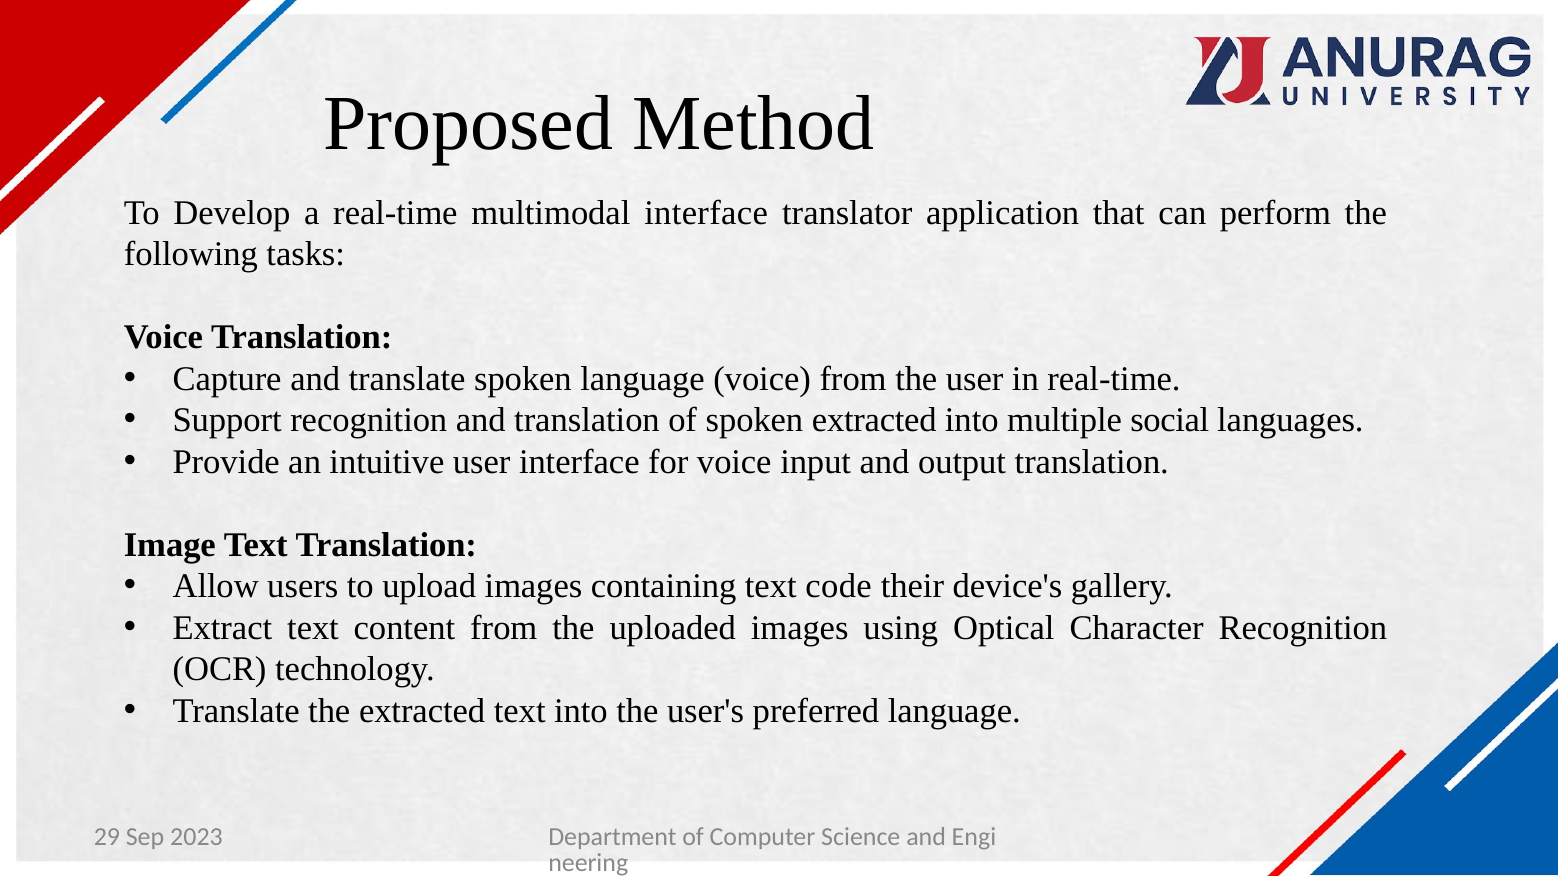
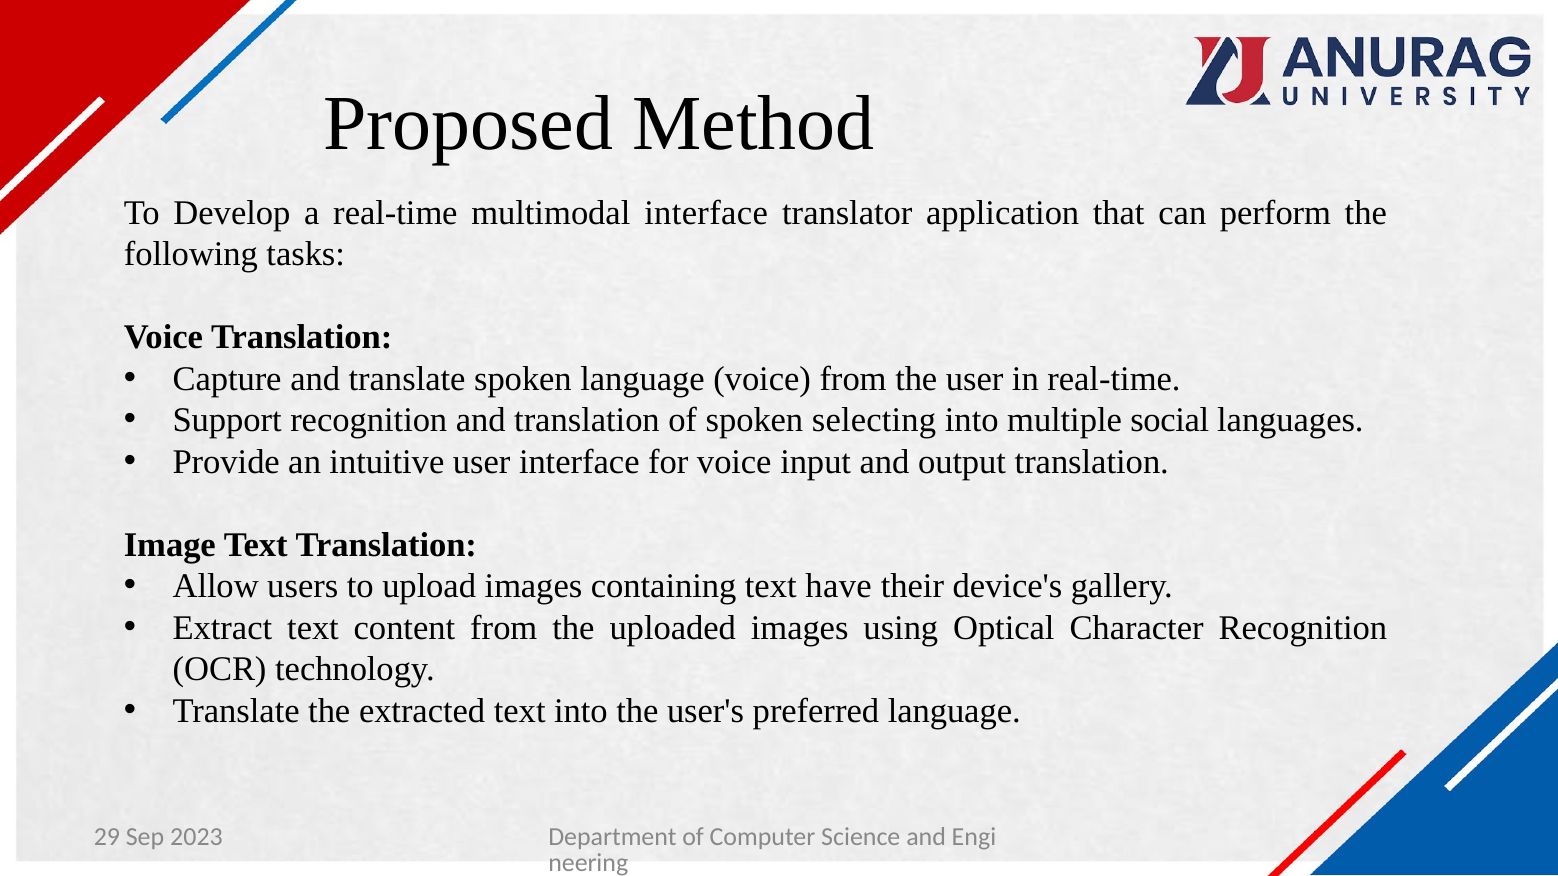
spoken extracted: extracted -> selecting (874, 421)
code: code -> have (839, 587)
